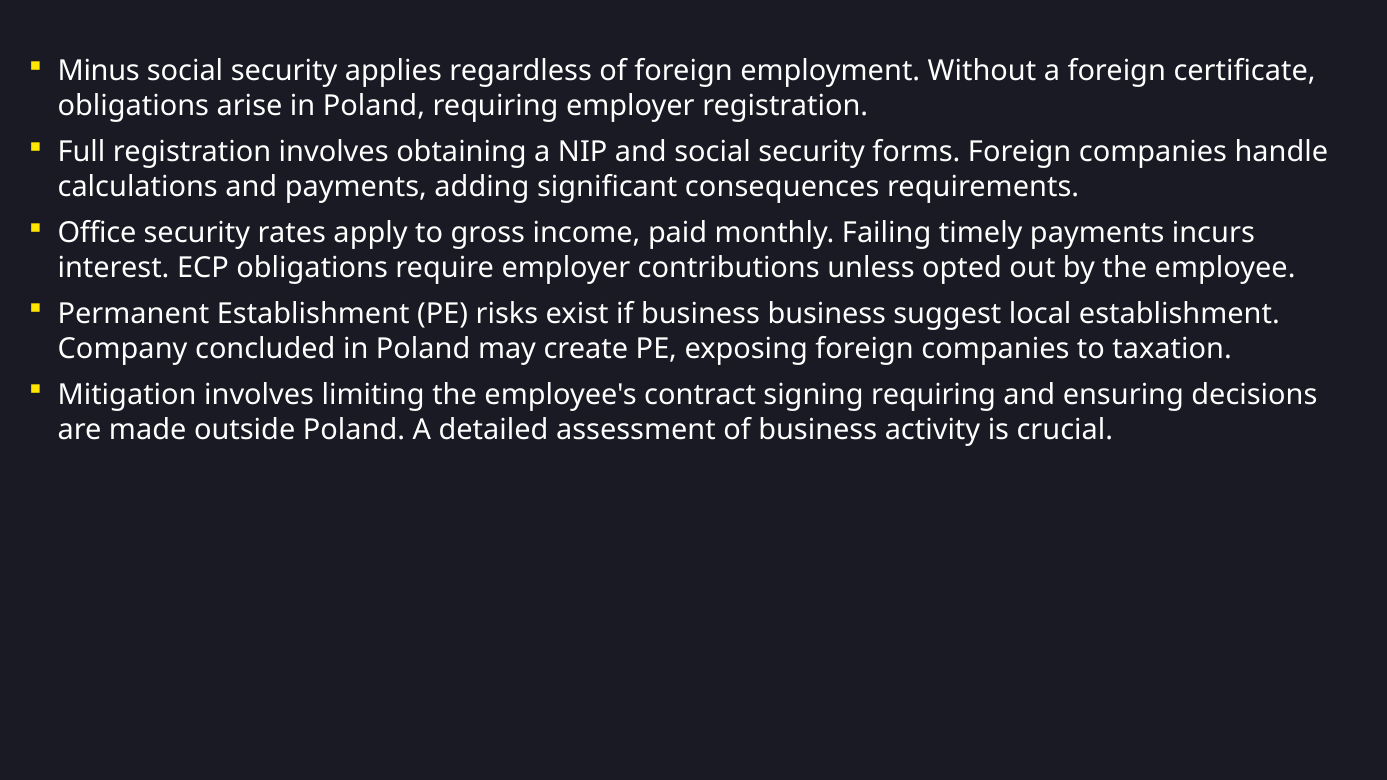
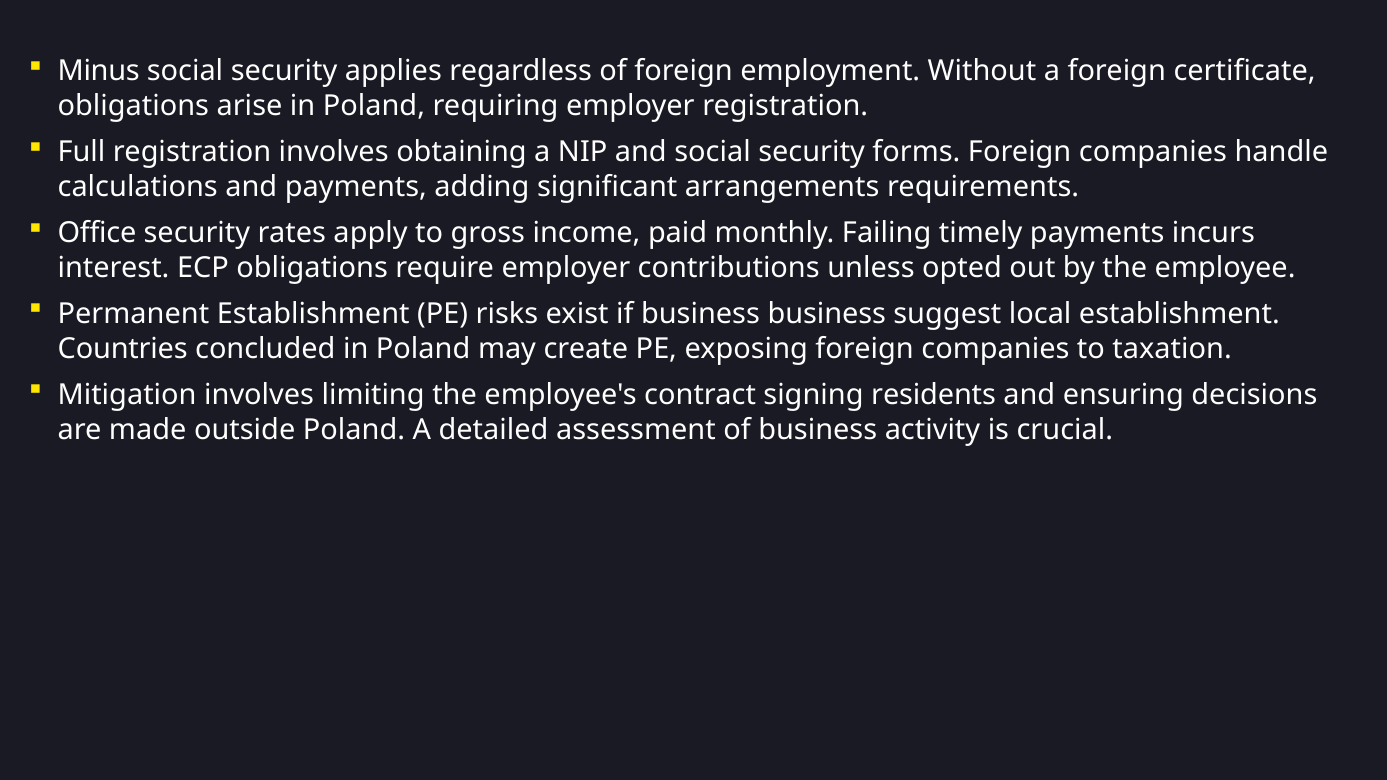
consequences: consequences -> arrangements (782, 187)
Company: Company -> Countries (123, 349)
signing requiring: requiring -> residents (934, 395)
